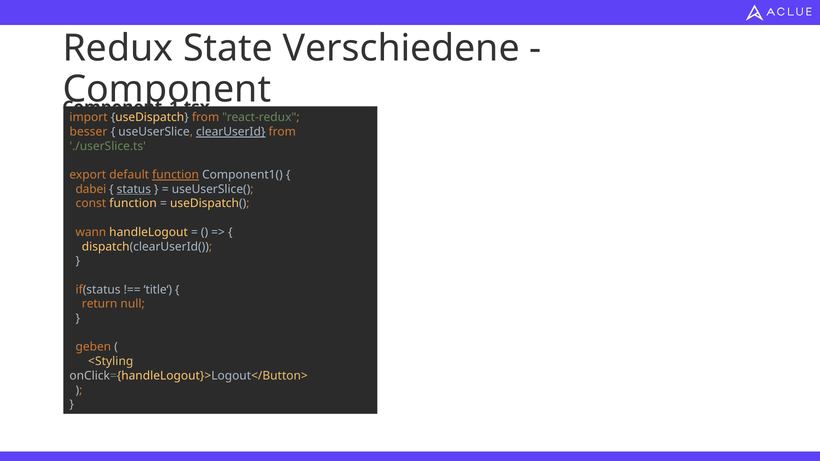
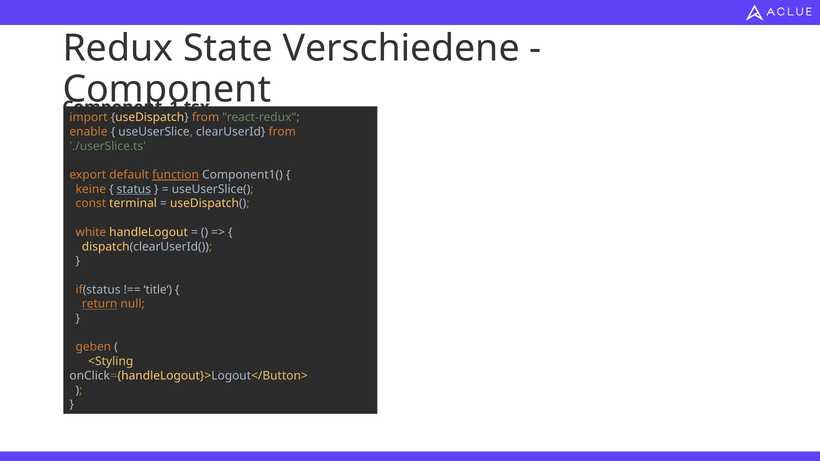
besser: besser -> enable (89, 132)
clearUserId underline: present -> none (231, 132)
dabei: dabei -> keine (91, 189)
const function: function -> terminal (133, 204)
wann: wann -> white (91, 232)
return underline: none -> present (100, 304)
